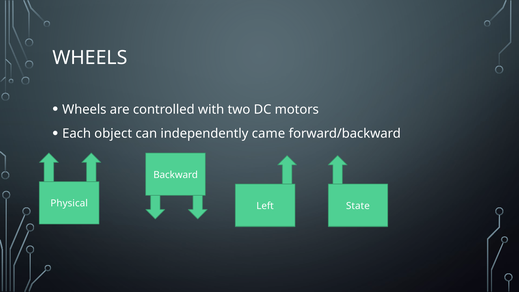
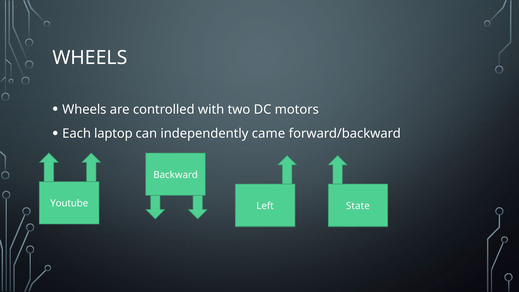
object: object -> laptop (113, 134)
Physical: Physical -> Youtube (69, 203)
